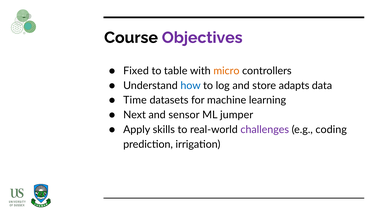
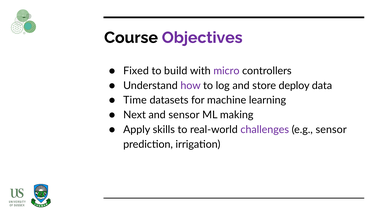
table: table -> build (176, 71)
micro colour: orange -> purple (226, 71)
how colour: blue -> purple (191, 85)
adapts: adapts -> deploy (294, 85)
jumper: jumper -> making (237, 115)
e.g coding: coding -> sensor (331, 130)
